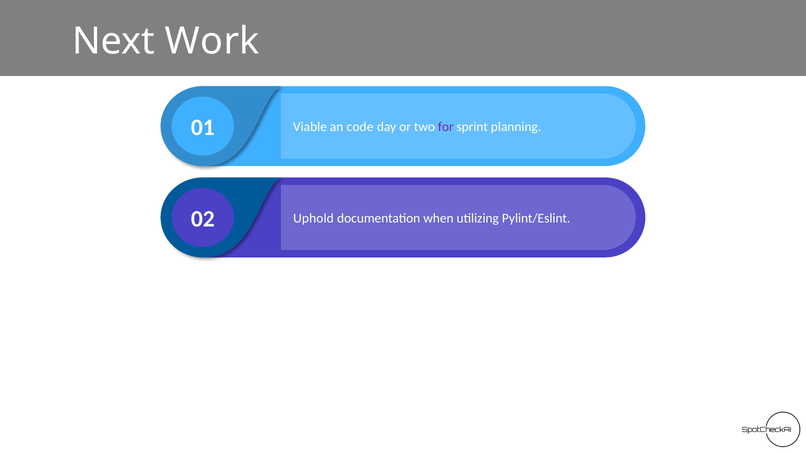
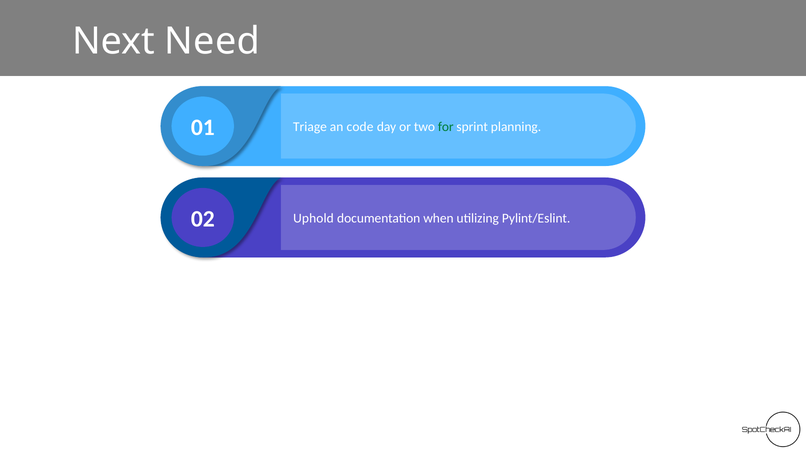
Work: Work -> Need (212, 41)
Viable: Viable -> Triage (310, 127)
for colour: purple -> green (446, 127)
